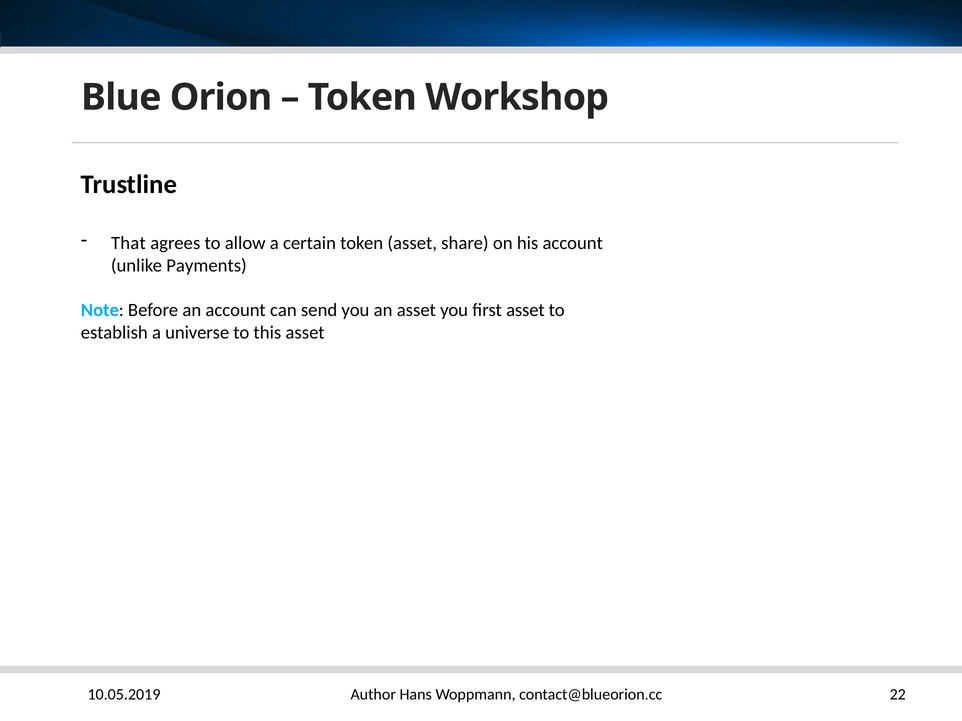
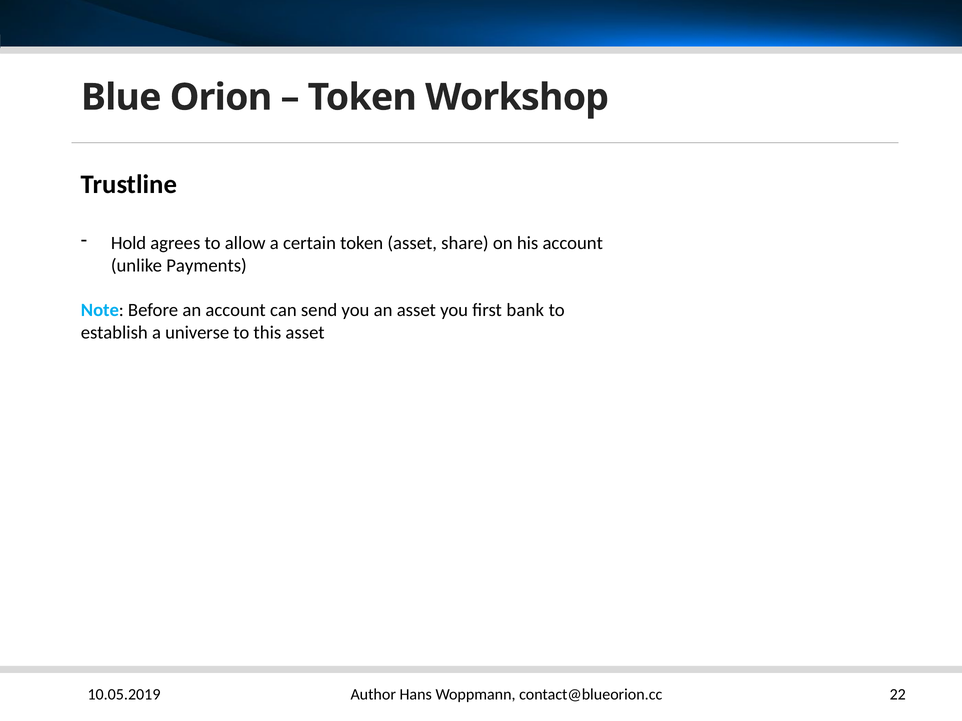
That: That -> Hold (129, 243)
first asset: asset -> bank (525, 311)
